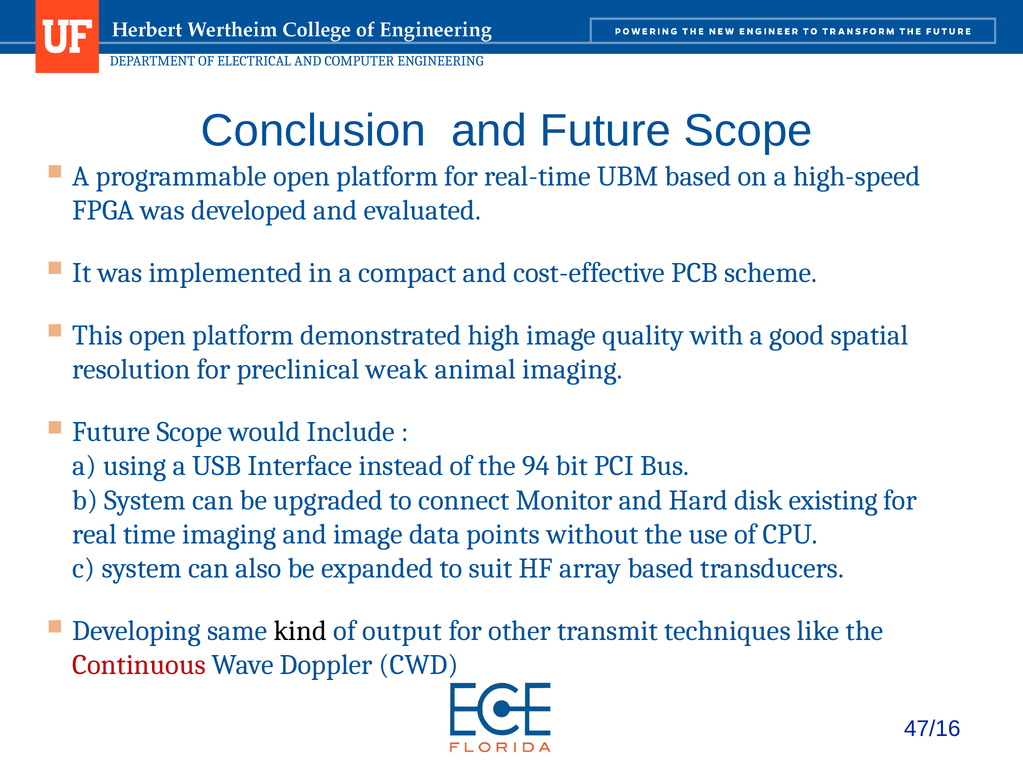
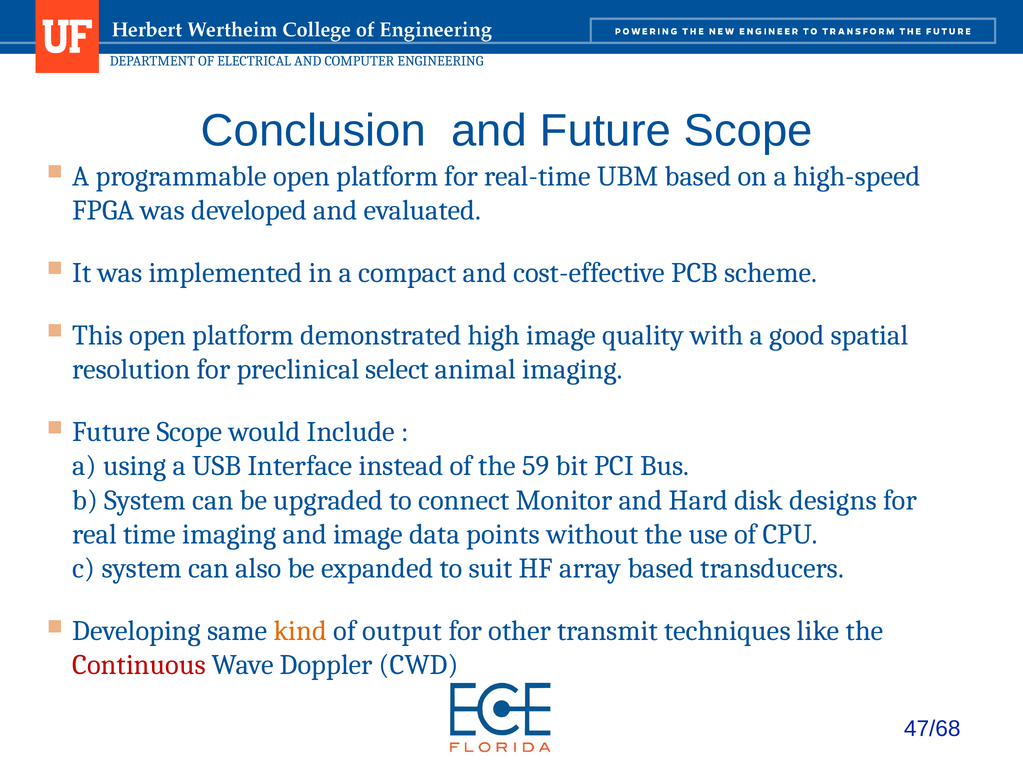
weak: weak -> select (397, 370)
94: 94 -> 59 (536, 466)
existing: existing -> designs (833, 500)
kind colour: black -> orange (300, 631)
47/16: 47/16 -> 47/68 (932, 729)
